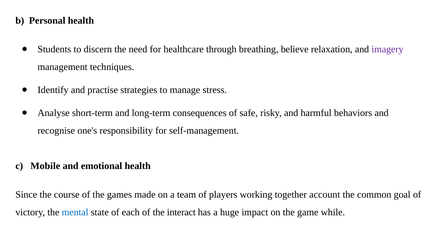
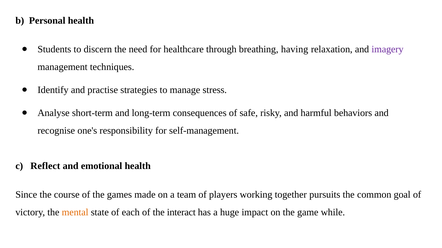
believe: believe -> having (295, 49)
Mobile: Mobile -> Reflect (45, 166)
account: account -> pursuits (325, 195)
mental colour: blue -> orange (75, 213)
